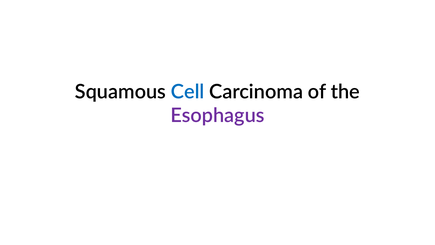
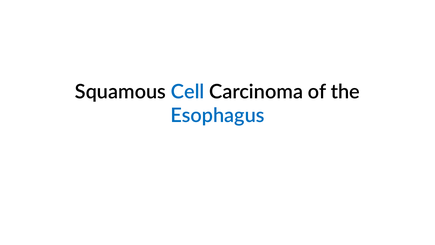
Esophagus colour: purple -> blue (217, 116)
